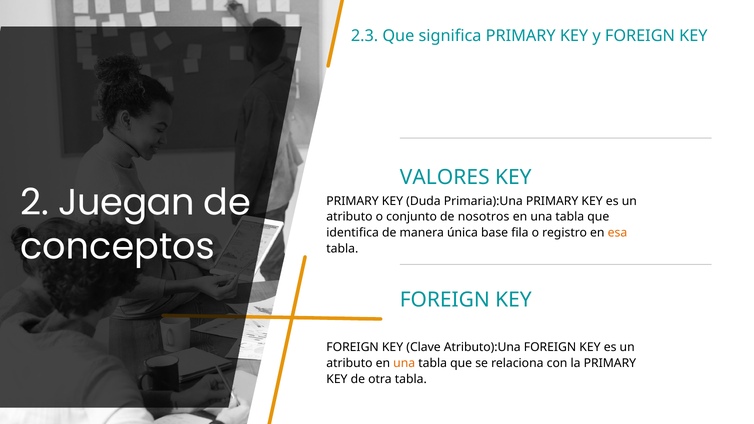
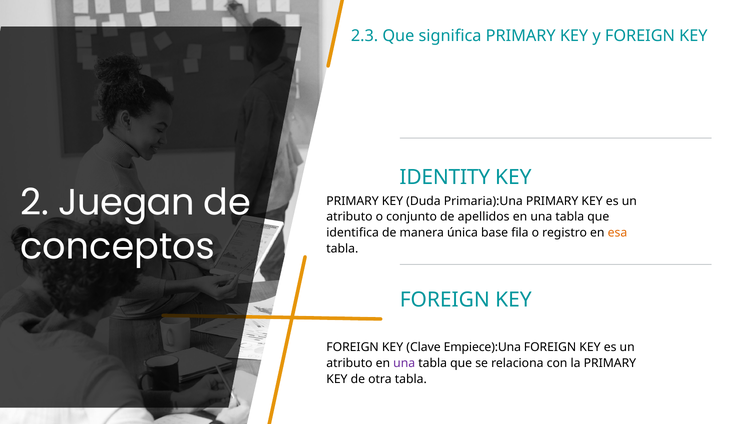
VALORES: VALORES -> IDENTITY (445, 177)
nosotros: nosotros -> apellidos (484, 217)
Atributo):Una: Atributo):Una -> Empiece):Una (482, 347)
una colour: orange -> purple (404, 363)
